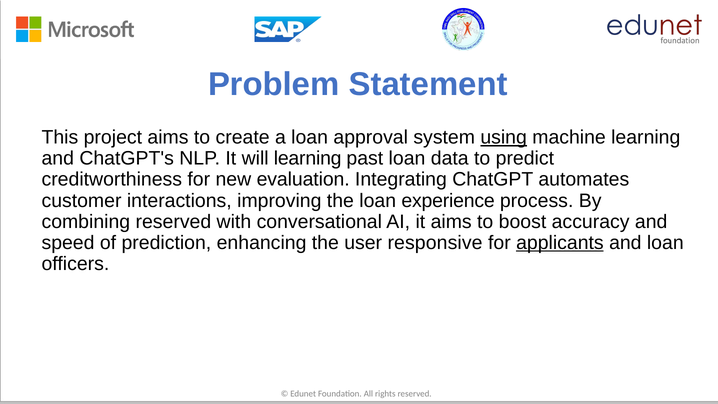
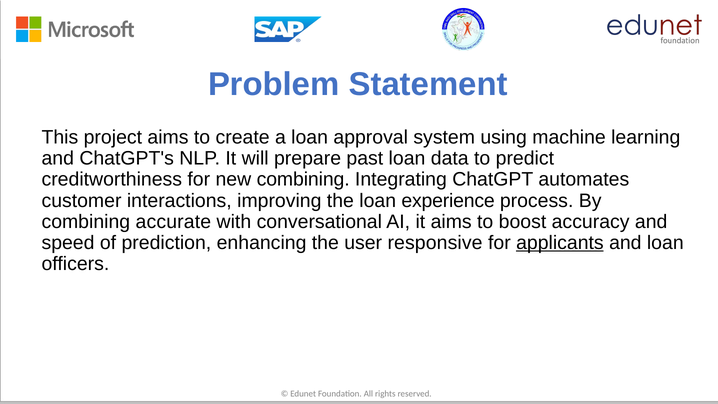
using underline: present -> none (504, 137)
will learning: learning -> prepare (308, 158)
new evaluation: evaluation -> combining (303, 179)
combining reserved: reserved -> accurate (173, 222)
